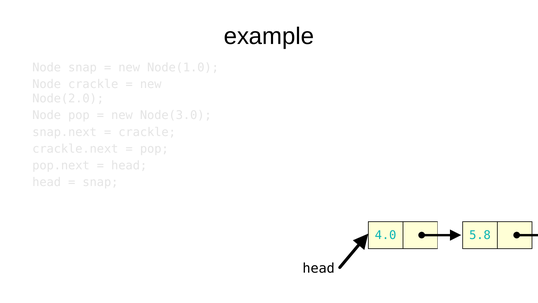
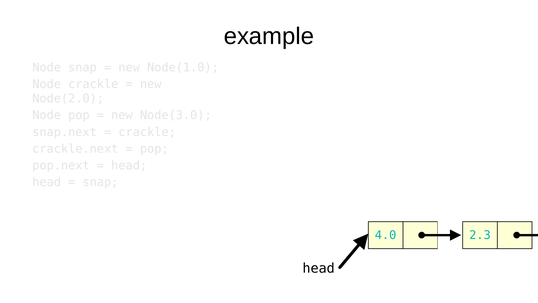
5.8: 5.8 -> 2.3 (480, 235)
